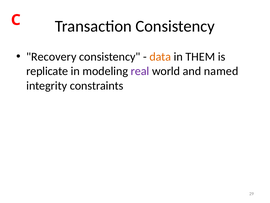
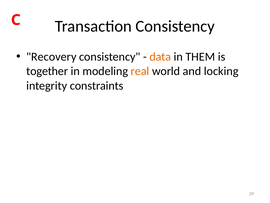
replicate: replicate -> together (47, 71)
real colour: purple -> orange (140, 71)
named: named -> locking (221, 71)
